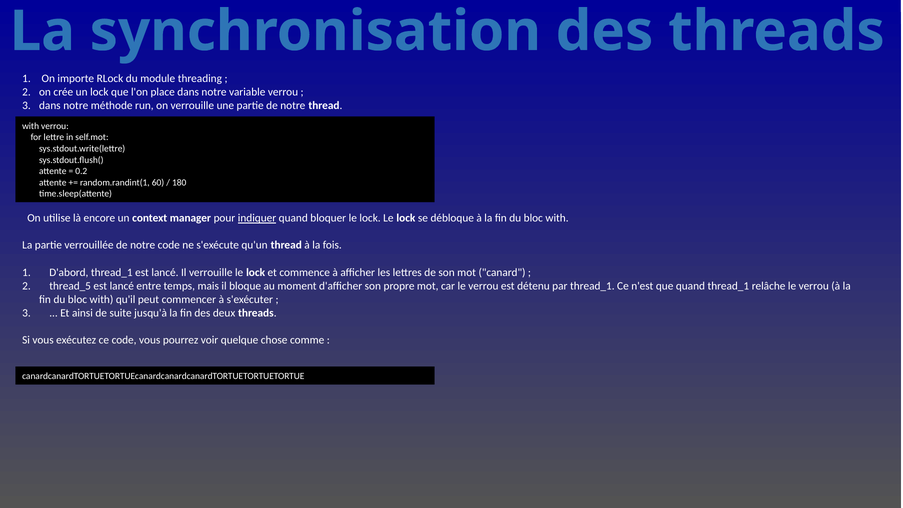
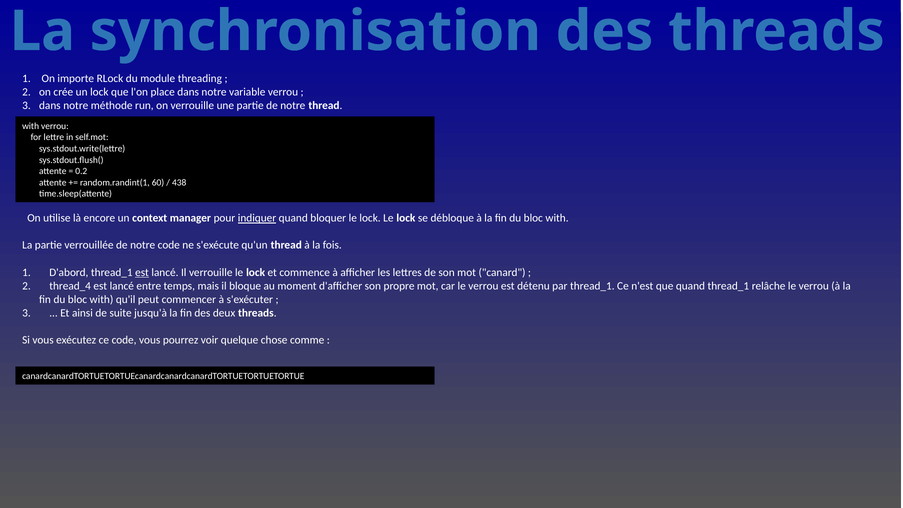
180: 180 -> 438 (179, 183)
est underline: none -> present (142, 272)
thread_5: thread_5 -> thread_4 (70, 286)
